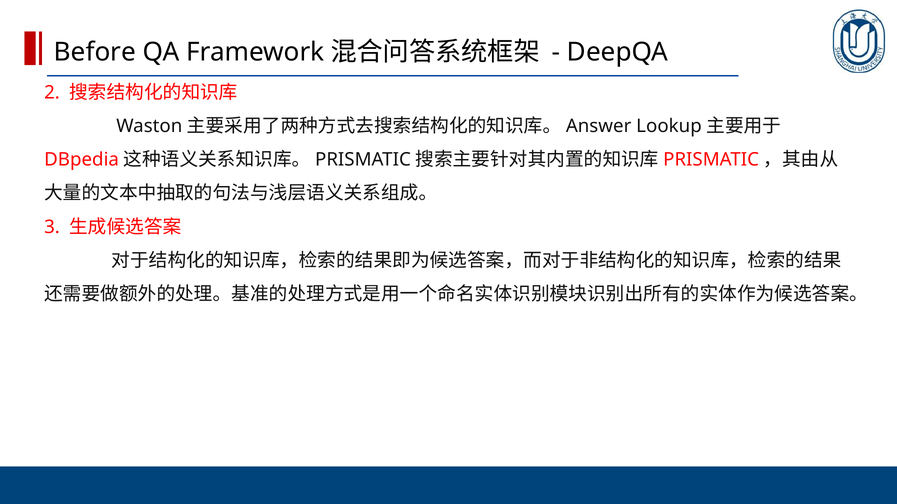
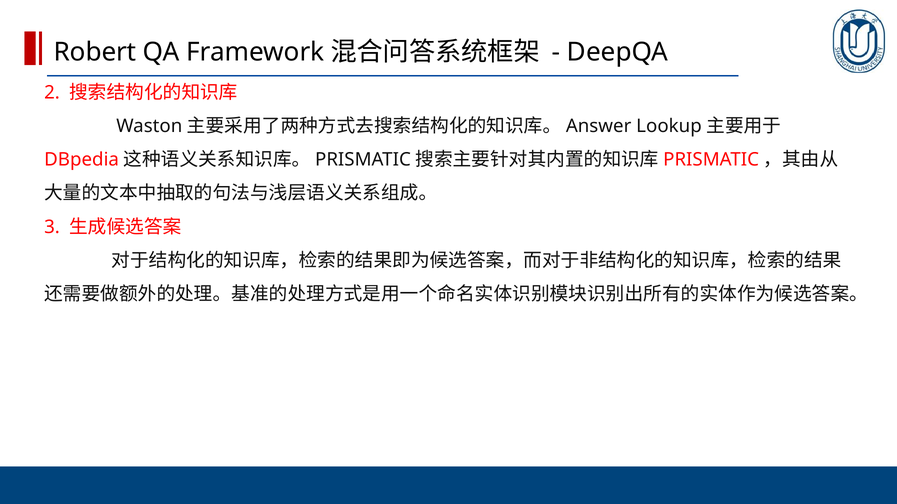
Before: Before -> Robert (95, 52)
